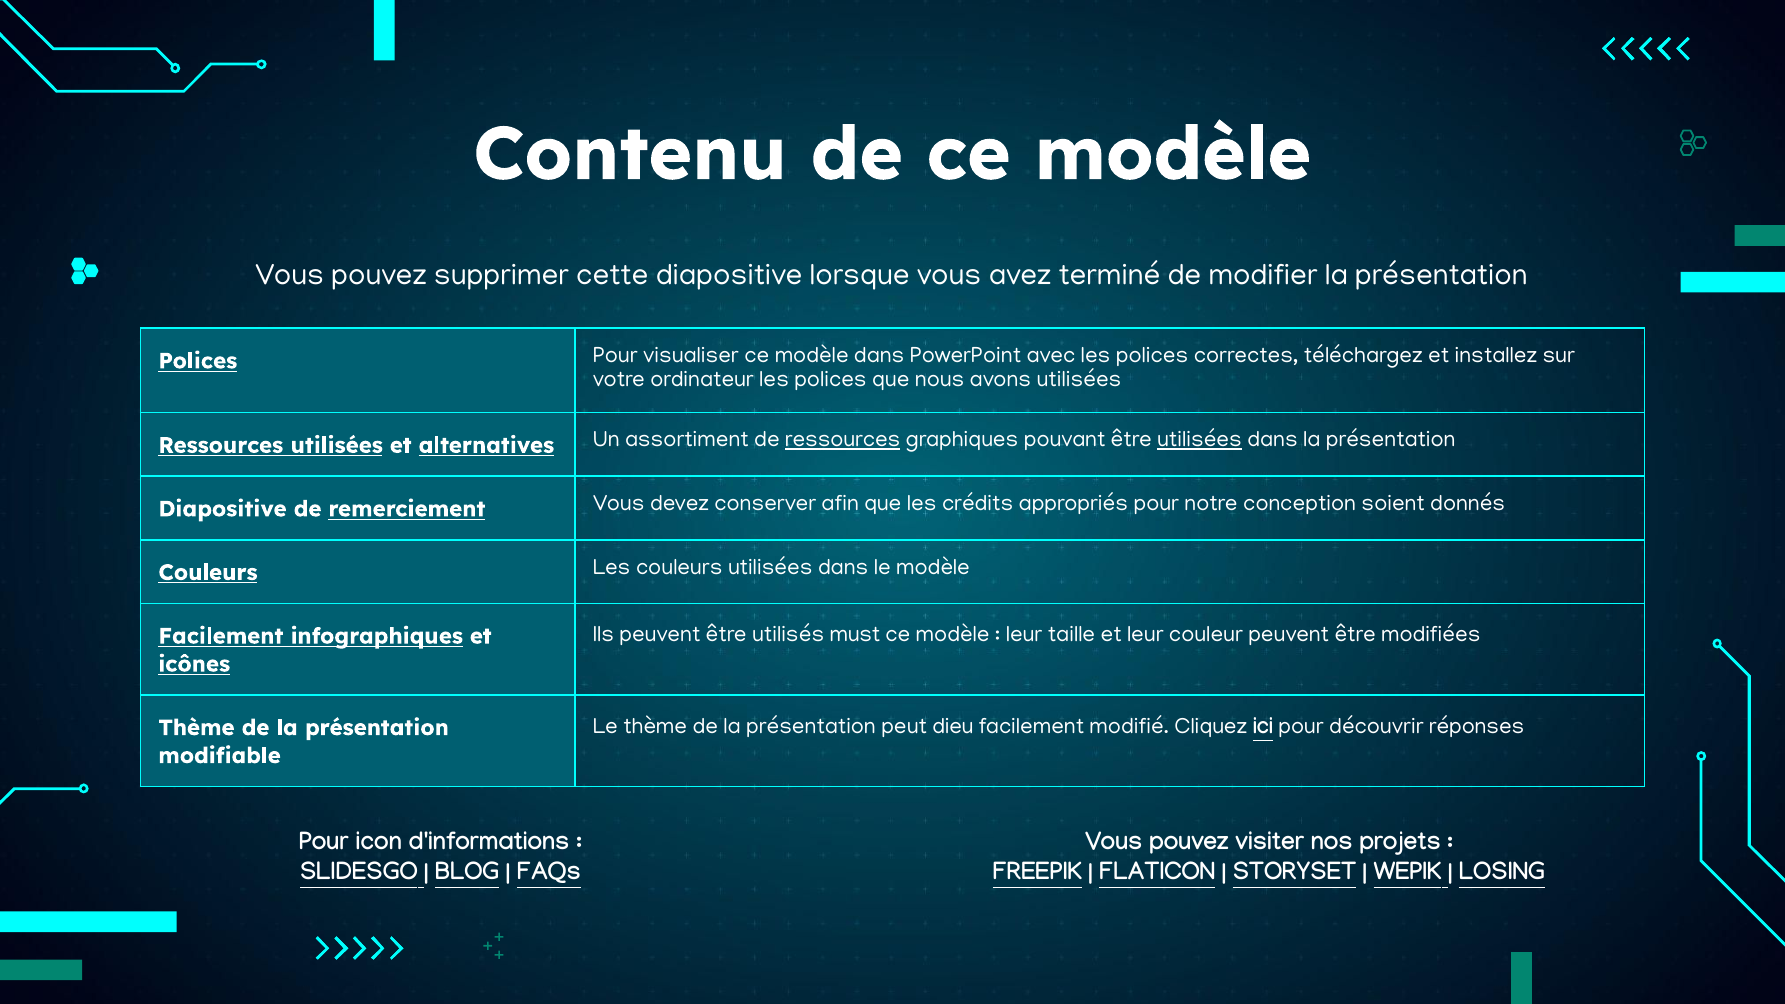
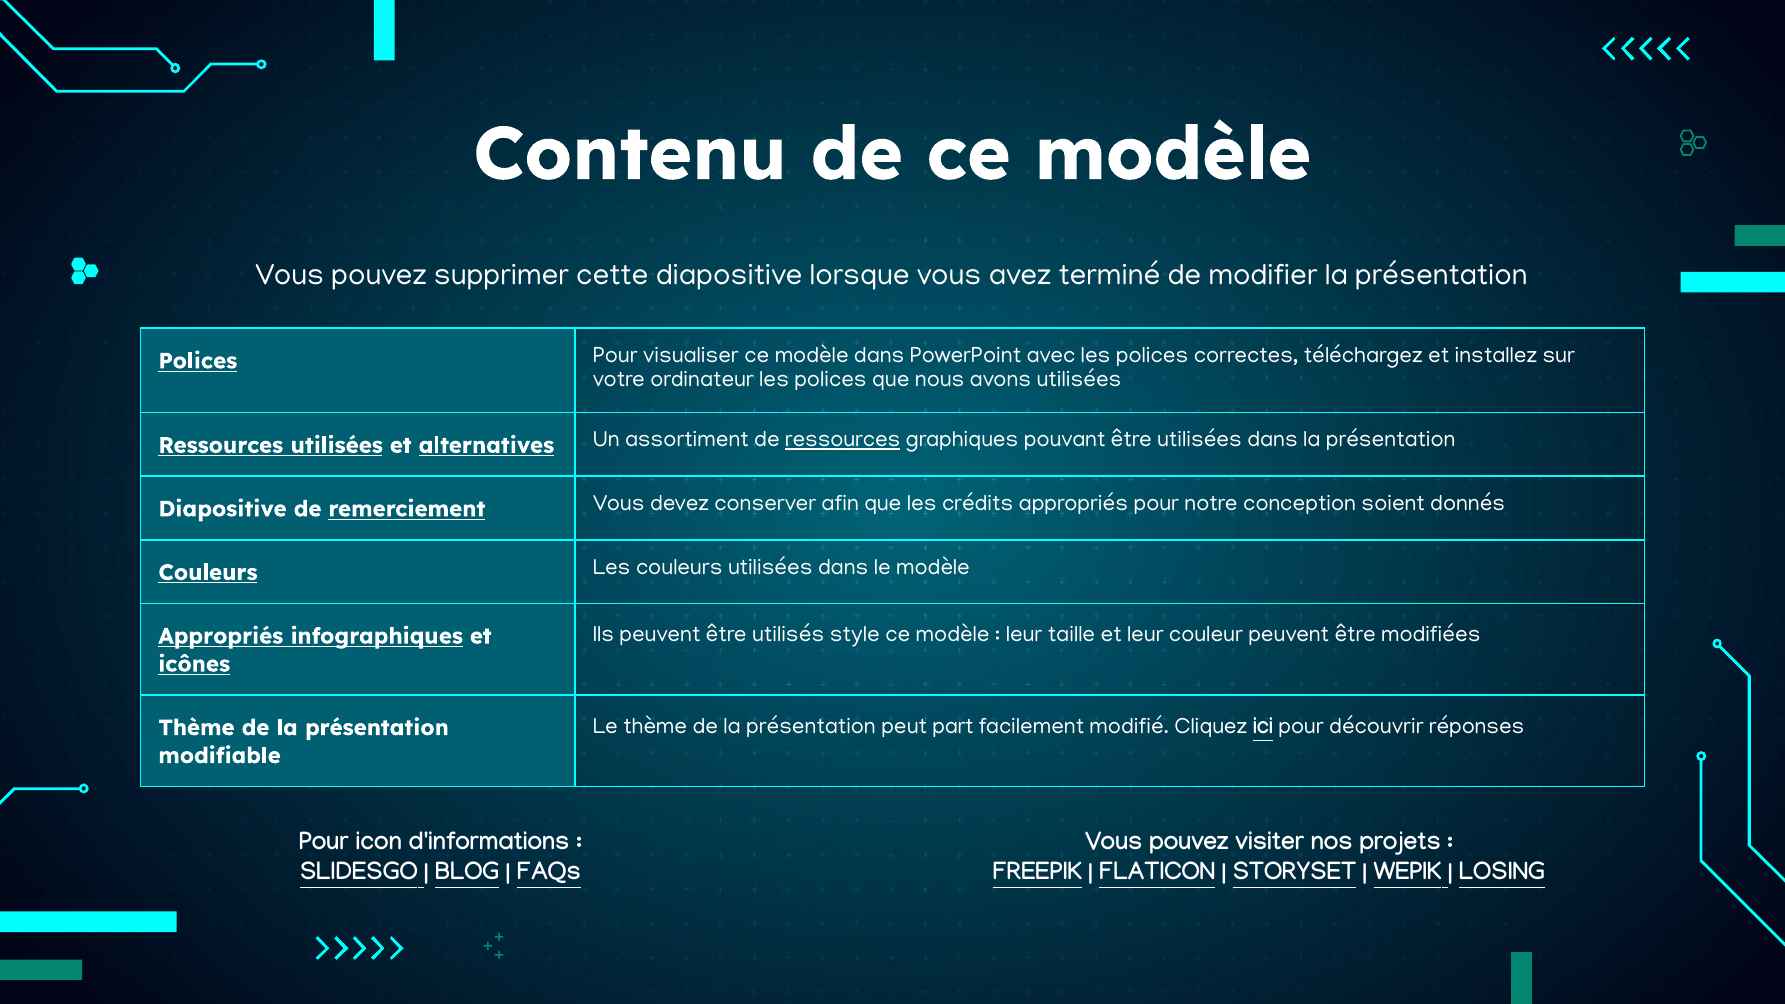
utilisées underline: present -> none (1200, 440)
Facilement: Facilement -> Appropriés (221, 636)
must: must -> style (855, 634)
dieu: dieu -> part (953, 726)
